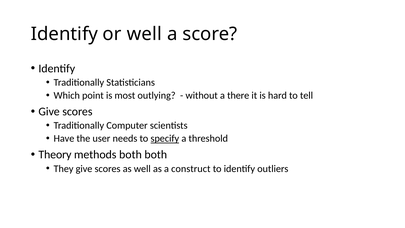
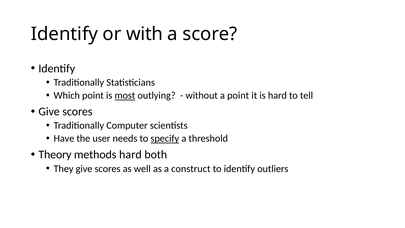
or well: well -> with (145, 34)
most underline: none -> present (125, 95)
a there: there -> point (238, 95)
methods both: both -> hard (130, 155)
